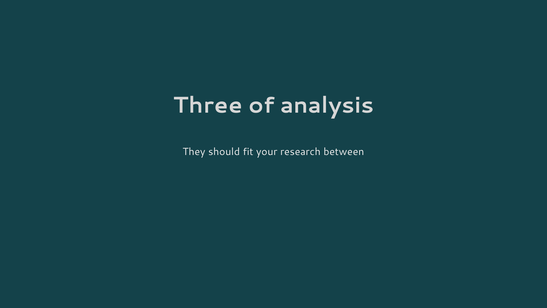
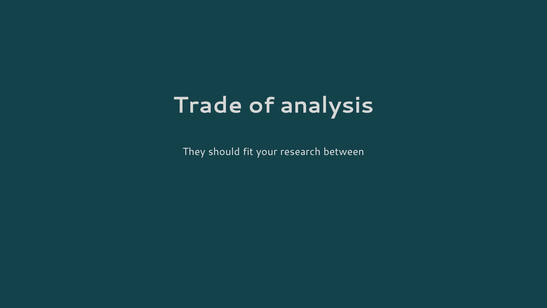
Three: Three -> Trade (208, 105)
